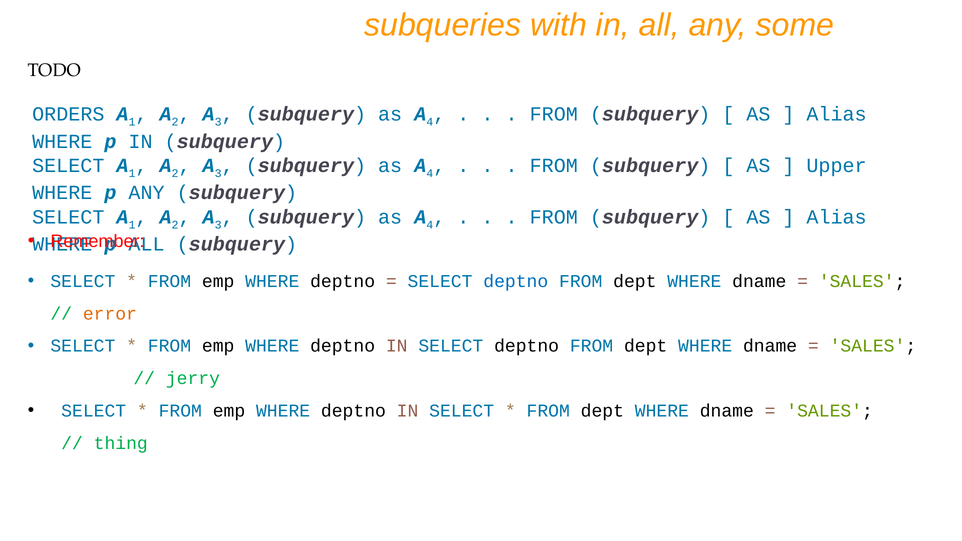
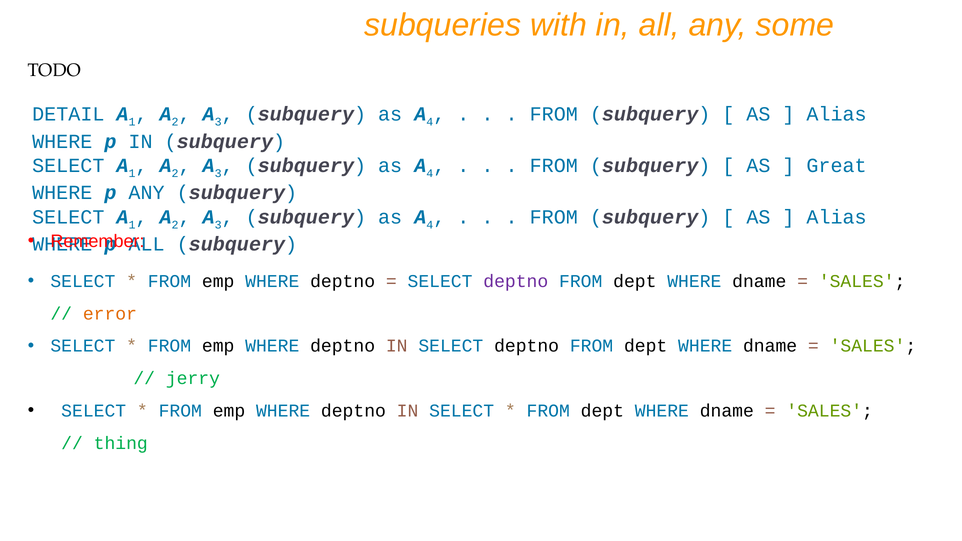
ORDERS: ORDERS -> DETAIL (68, 114)
Upper: Upper -> Great (837, 166)
deptno colour: blue -> purple (516, 281)
